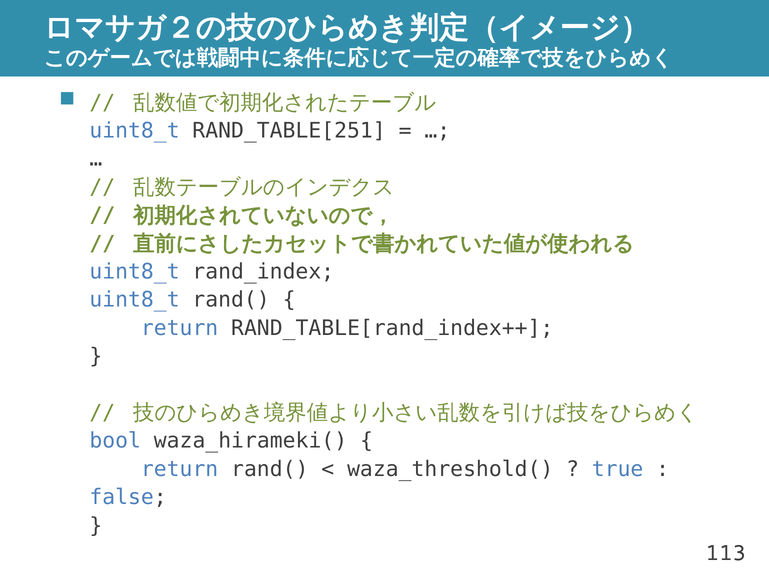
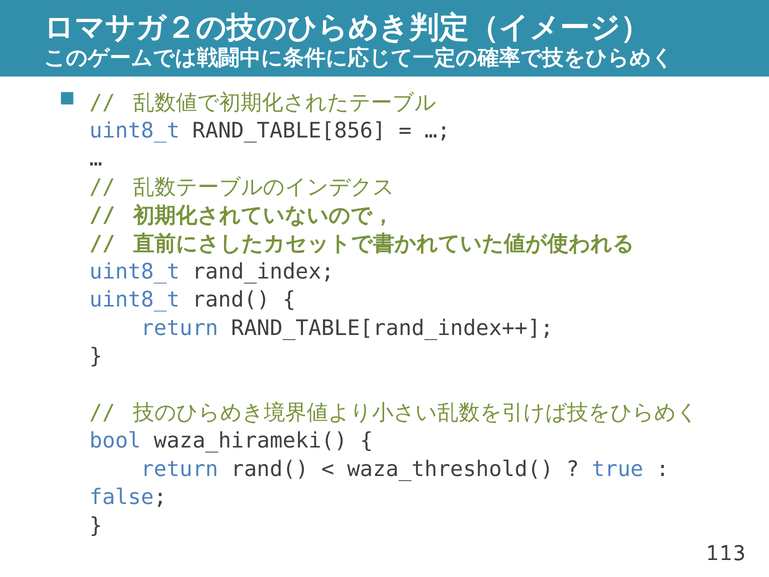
RAND_TABLE[251: RAND_TABLE[251 -> RAND_TABLE[856 (289, 131)
